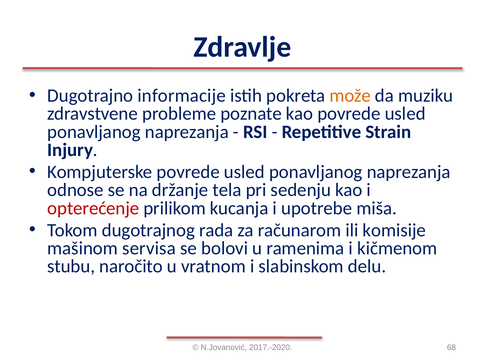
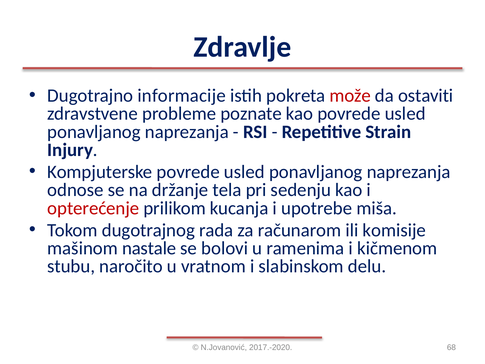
može colour: orange -> red (350, 96)
muziku: muziku -> ostaviti (426, 96)
servisa: servisa -> nastale (149, 248)
